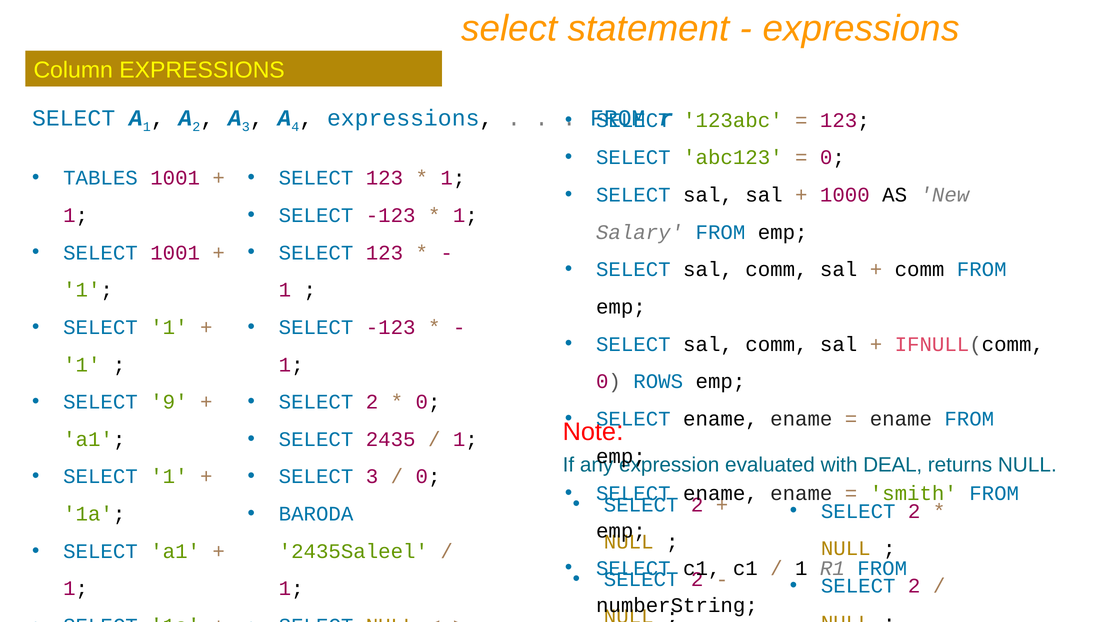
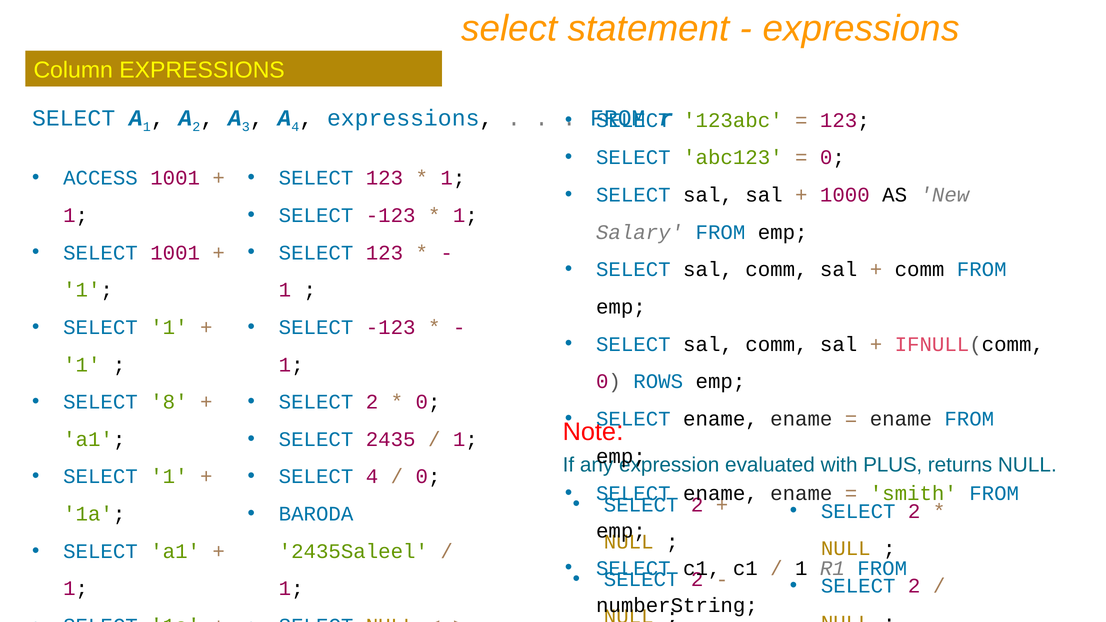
TABLES: TABLES -> ACCESS (100, 178)
9: 9 -> 8 (169, 402)
DEAL: DEAL -> PLUS (893, 465)
SELECT 3: 3 -> 4 (372, 477)
